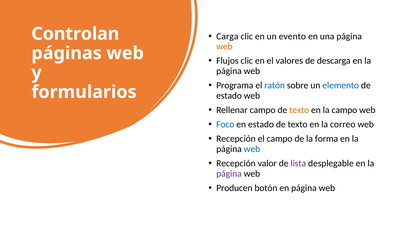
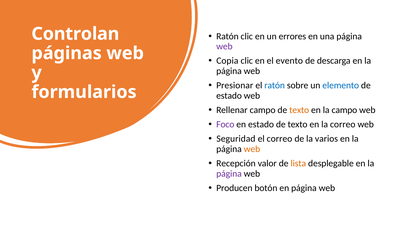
Carga: Carga -> Ratón (227, 36)
evento: evento -> errores (292, 36)
web colour: orange -> purple (224, 46)
Flujos: Flujos -> Copia (227, 61)
valores: valores -> evento (289, 61)
Programa: Programa -> Presionar (235, 86)
Foco colour: blue -> purple (225, 125)
Recepción: Recepción -> Seguridad (236, 139)
el campo: campo -> correo (279, 139)
forma: forma -> varios (327, 139)
web colour: blue -> orange (252, 149)
lista colour: purple -> orange (298, 164)
